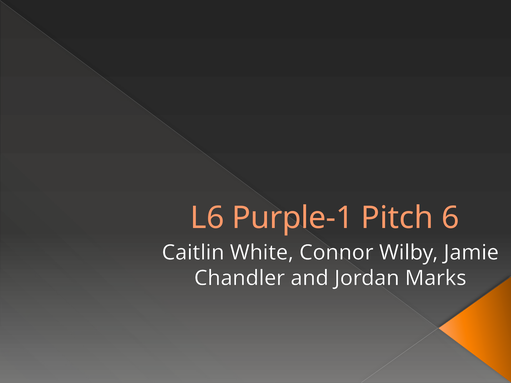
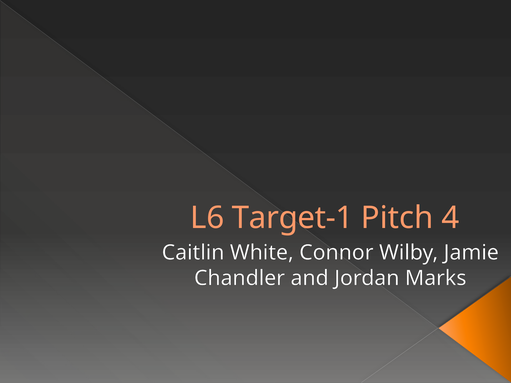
Purple-1: Purple-1 -> Target-1 (293, 218)
6: 6 -> 4 (450, 218)
